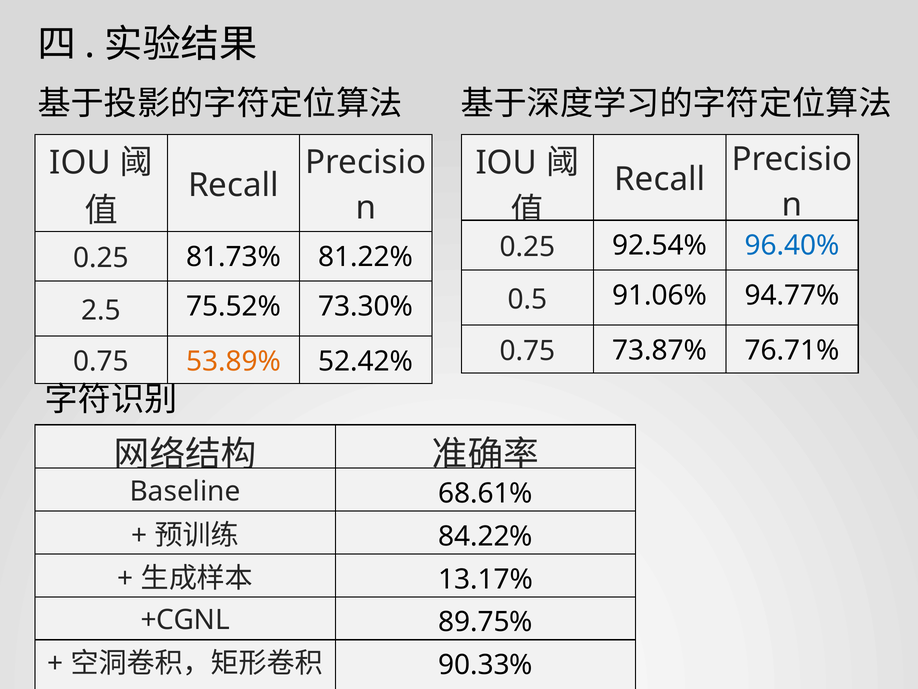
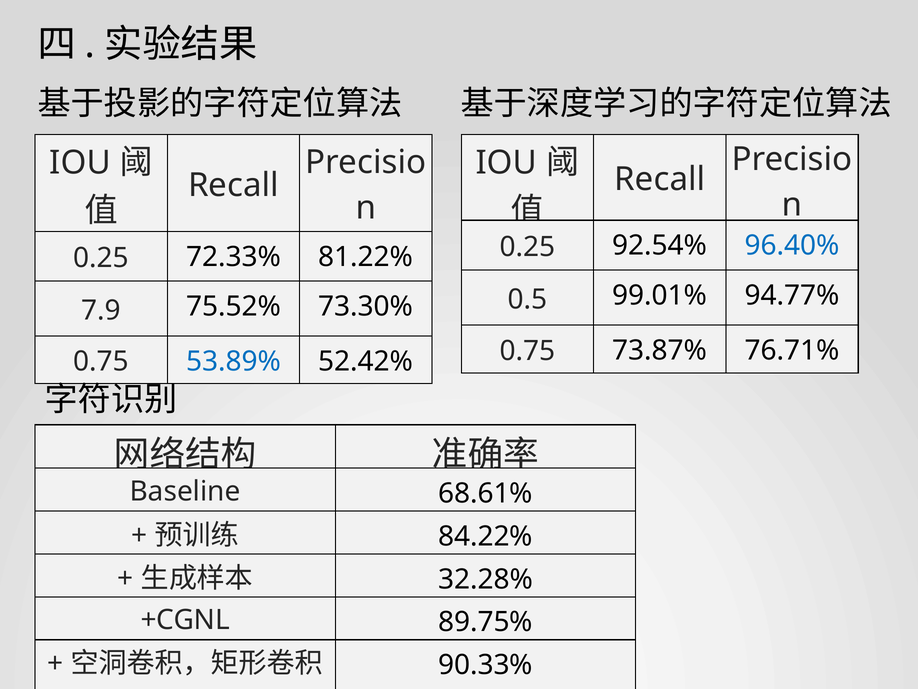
81.73%: 81.73% -> 72.33% (234, 257)
91.06%: 91.06% -> 99.01% (660, 295)
2.5: 2.5 -> 7.9 (101, 310)
53.89% colour: orange -> blue (234, 361)
13.17%: 13.17% -> 32.28% (485, 579)
